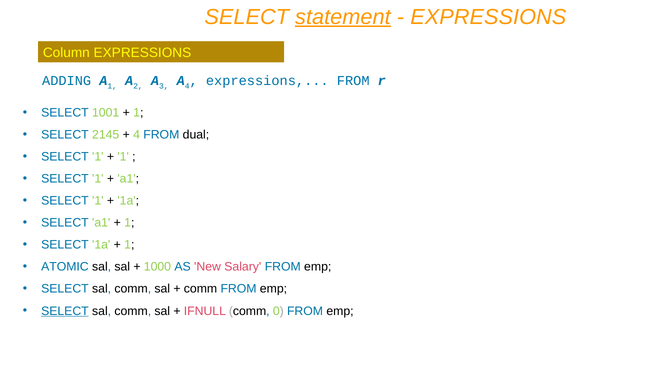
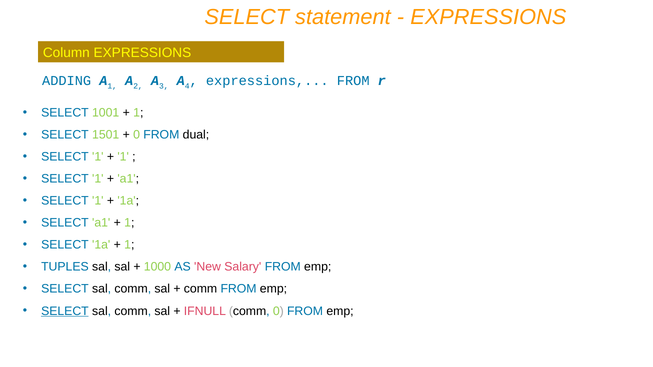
statement underline: present -> none (343, 17)
2145: 2145 -> 1501 (106, 135)
4: 4 -> 0 (137, 135)
ATOMIC: ATOMIC -> TUPLES (65, 267)
